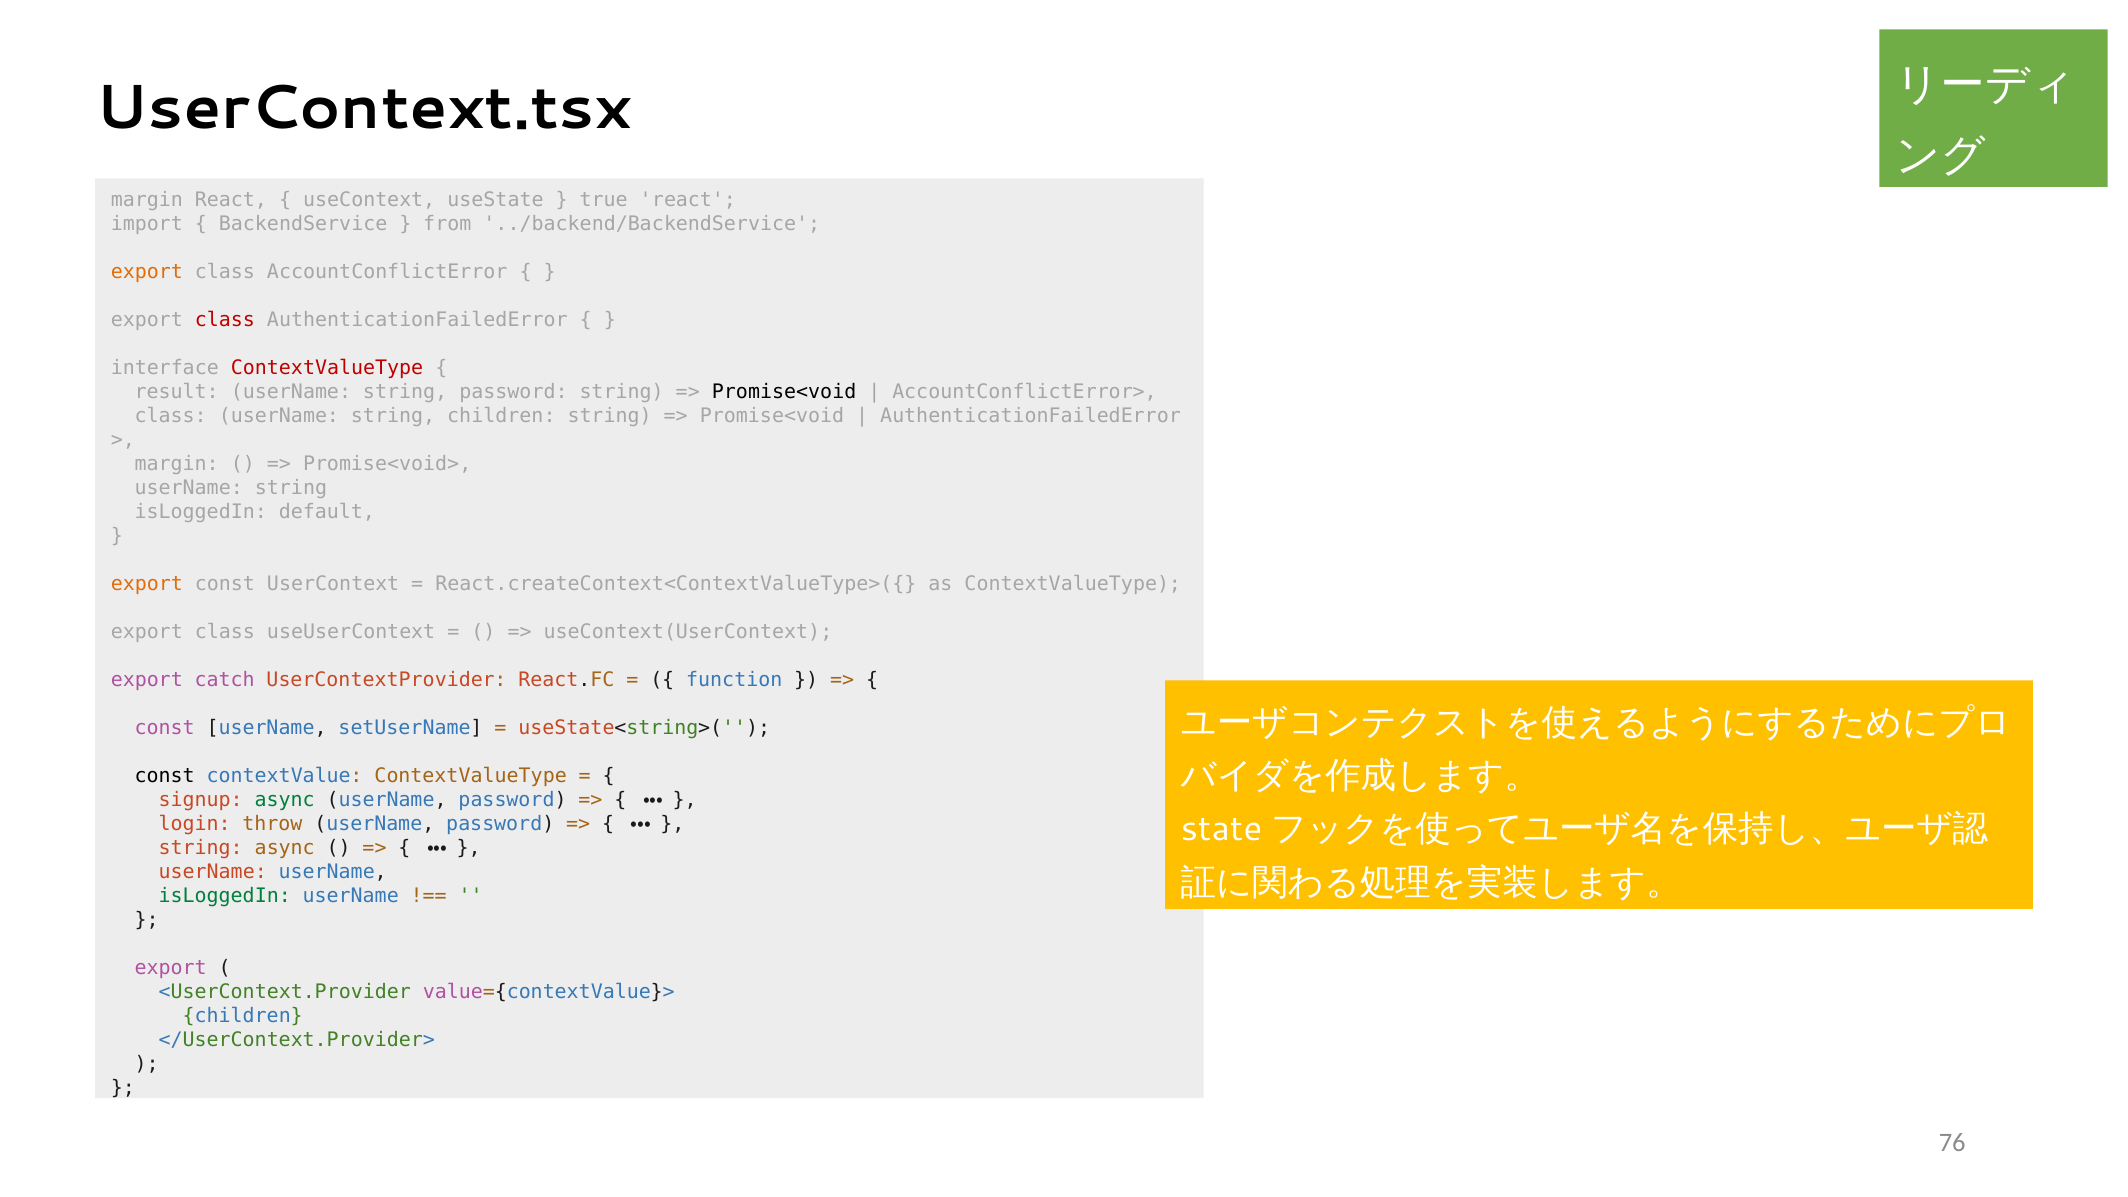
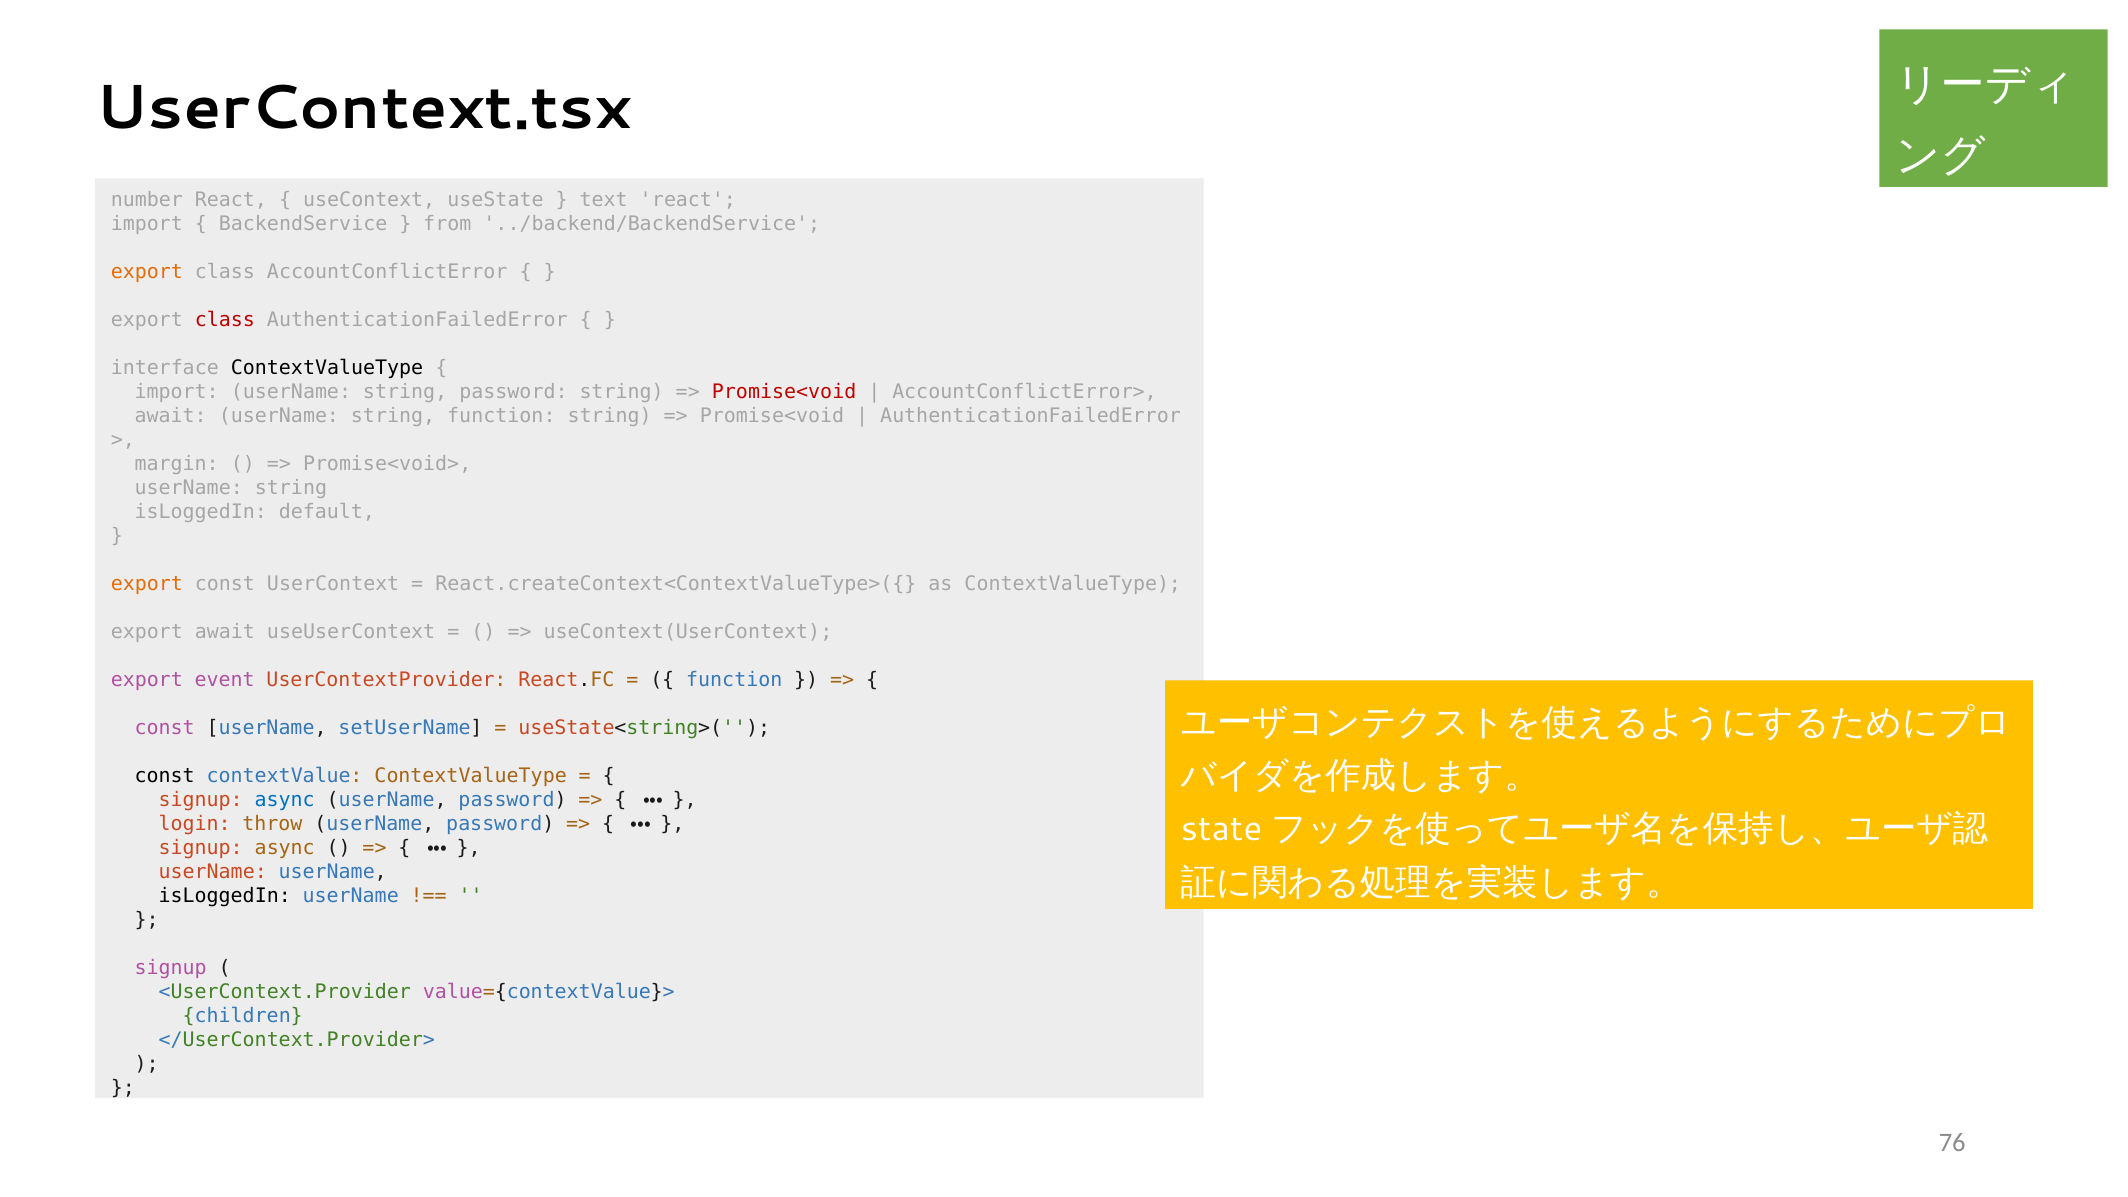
margin: margin -> number (147, 200)
true: true -> text (604, 200)
ContextValueType colour: red -> black (327, 368)
result: result -> import (177, 392)
Promise<void colour: black -> red (784, 392)
class: class -> await (171, 416)
string children: children -> function (501, 416)
class: class -> await (225, 632)
catch: catch -> event (225, 680)
async colour: green -> blue (285, 800)
string: string -> signup (201, 848)
isLoggedIn colour: green -> black (225, 896)
export: export -> signup (171, 968)
